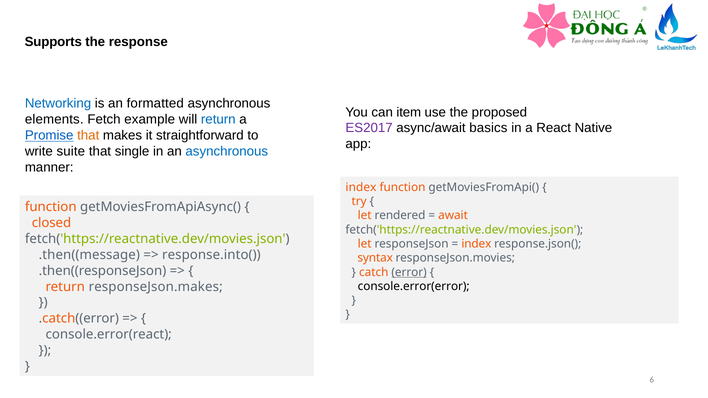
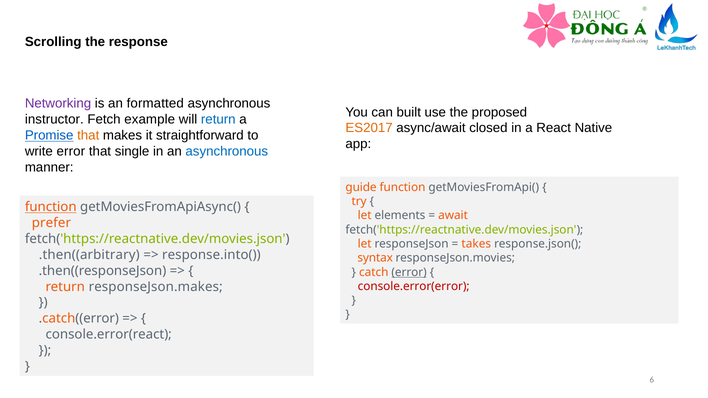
Supports: Supports -> Scrolling (53, 42)
Networking colour: blue -> purple (58, 104)
item: item -> built (409, 112)
elements: elements -> instructor (54, 120)
ES2017 colour: purple -> orange (369, 128)
basics: basics -> closed (488, 128)
write suite: suite -> error (71, 151)
index: index -> guide (361, 187)
function underline: none -> present (51, 207)
rendered: rendered -> elements (400, 216)
closed: closed -> prefer (51, 223)
index: index -> takes (476, 244)
.then((message: .then((message -> .then((arbitrary (89, 255)
console.error(error colour: black -> red (414, 286)
